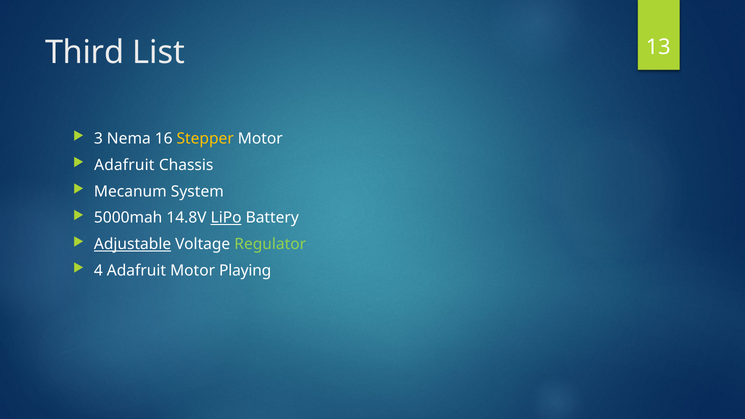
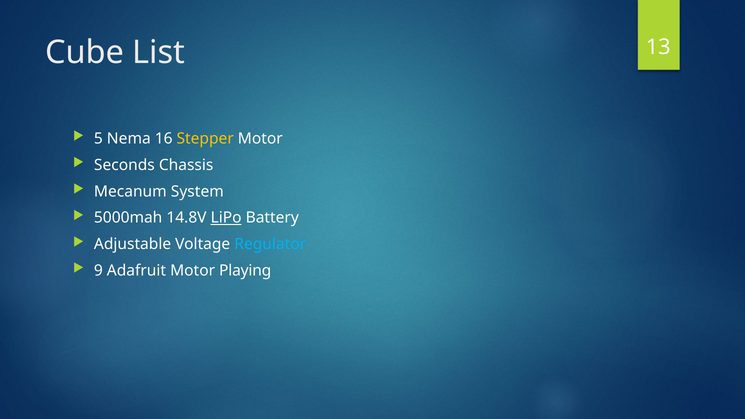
Third: Third -> Cube (85, 52)
3: 3 -> 5 (98, 139)
Adafruit: Adafruit -> Seconds (124, 165)
Adjustable underline: present -> none (133, 244)
Regulator colour: light green -> light blue (270, 244)
4: 4 -> 9 (98, 271)
